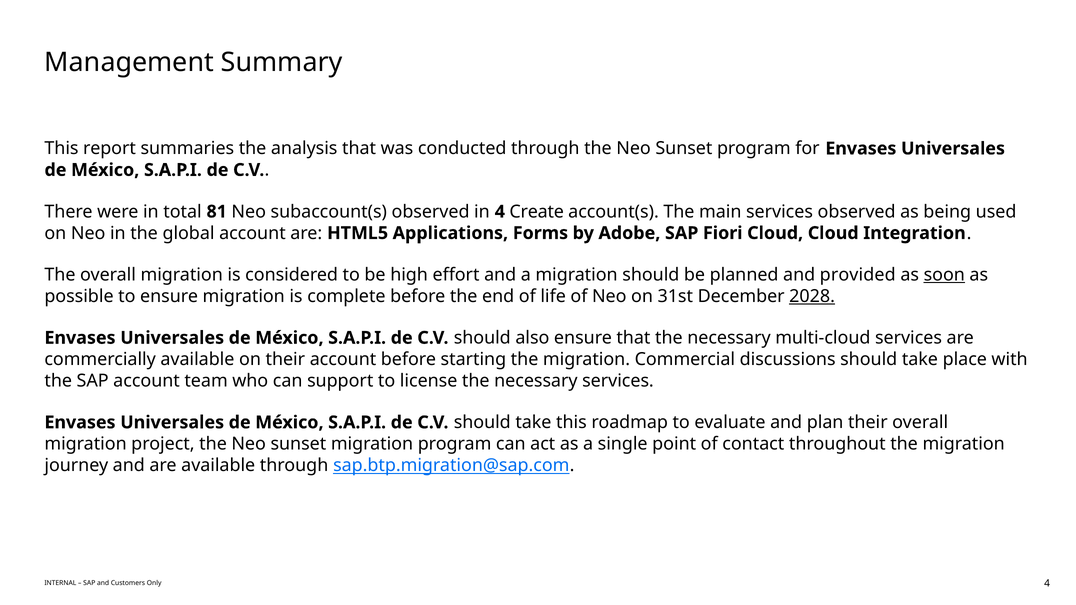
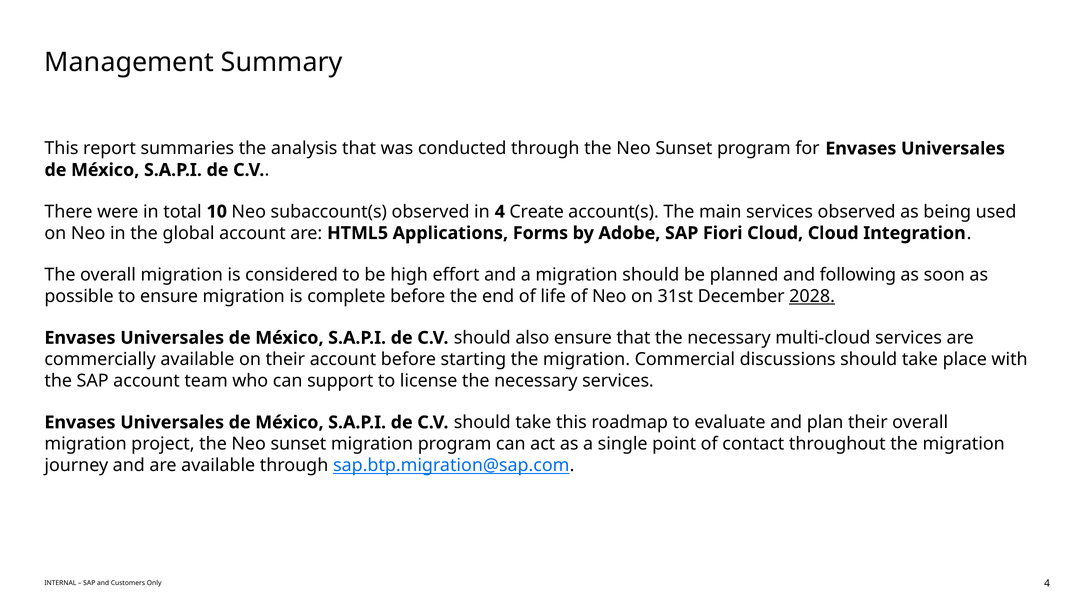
81: 81 -> 10 (217, 212)
provided: provided -> following (858, 275)
soon underline: present -> none (944, 275)
